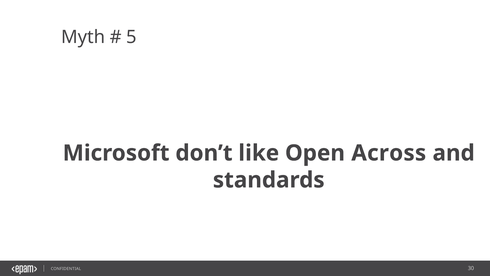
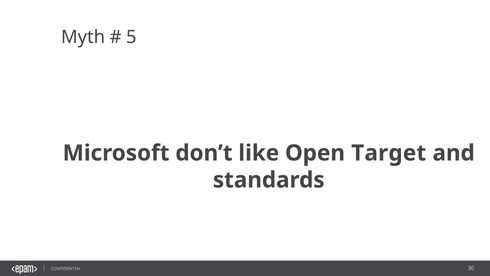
Across: Across -> Target (389, 153)
